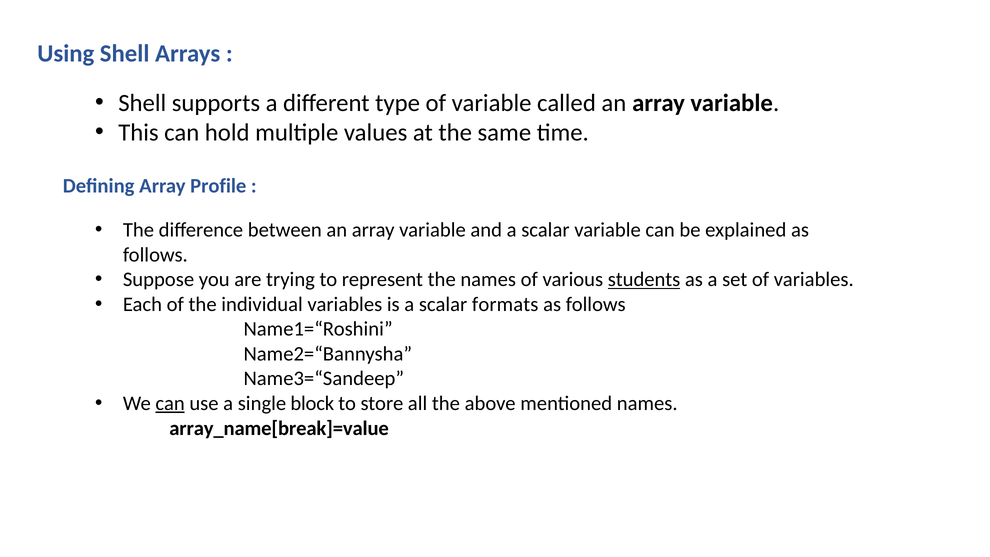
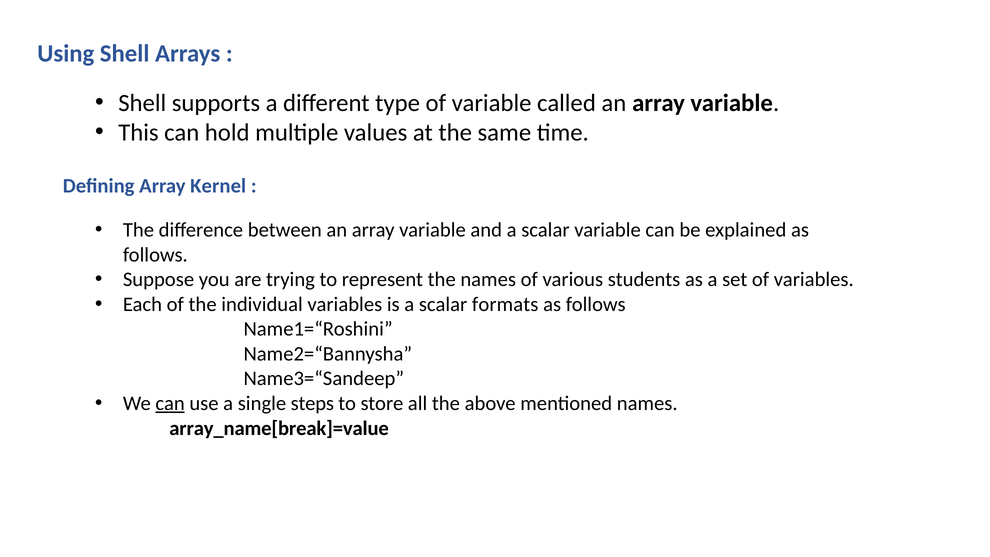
Profile: Profile -> Kernel (218, 186)
students underline: present -> none (644, 280)
block: block -> steps (312, 403)
